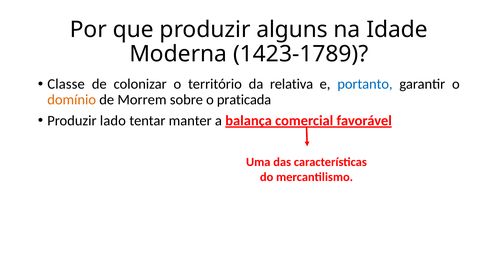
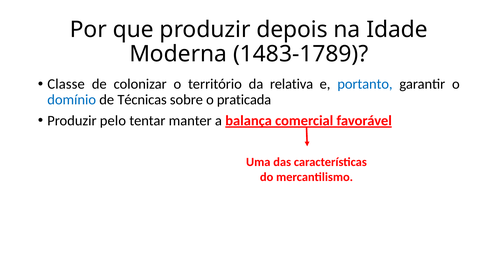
alguns: alguns -> depois (292, 30)
1423-1789: 1423-1789 -> 1483-1789 (301, 54)
domínio colour: orange -> blue (72, 100)
Morrem: Morrem -> Técnicas (142, 100)
lado: lado -> pelo (113, 121)
